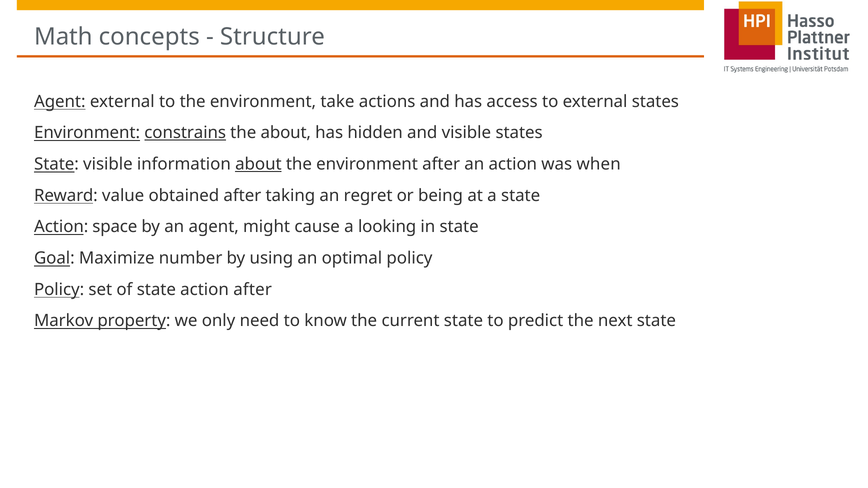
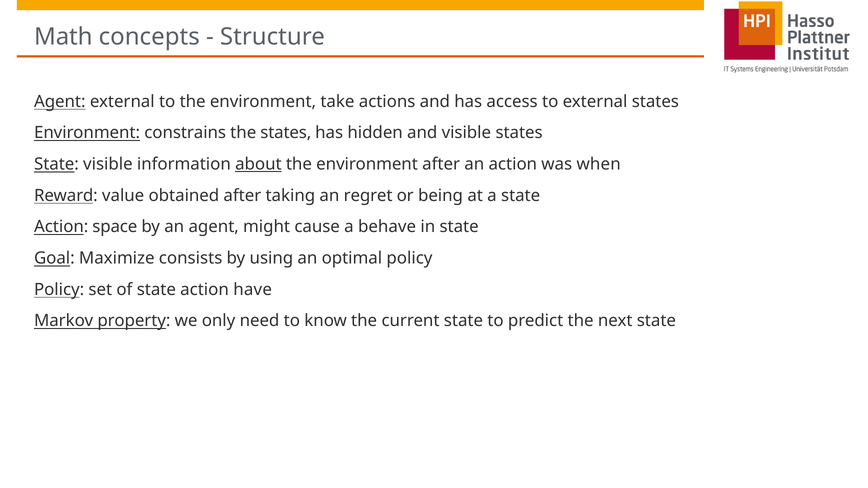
constrains underline: present -> none (185, 133)
the about: about -> states (286, 133)
looking: looking -> behave (387, 227)
number: number -> consists (191, 258)
action after: after -> have (253, 290)
